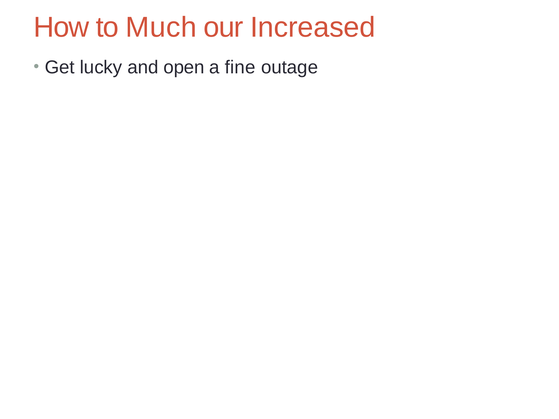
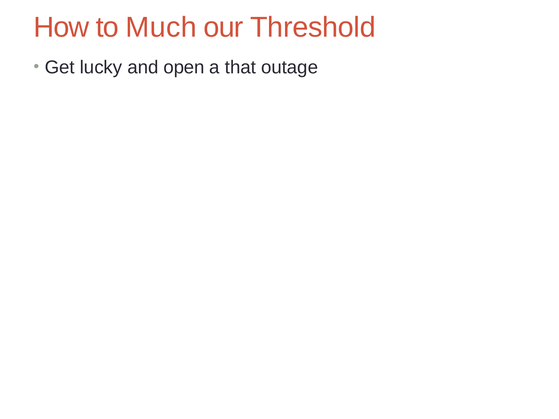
Increased: Increased -> Threshold (313, 27)
fine: fine -> that (240, 67)
